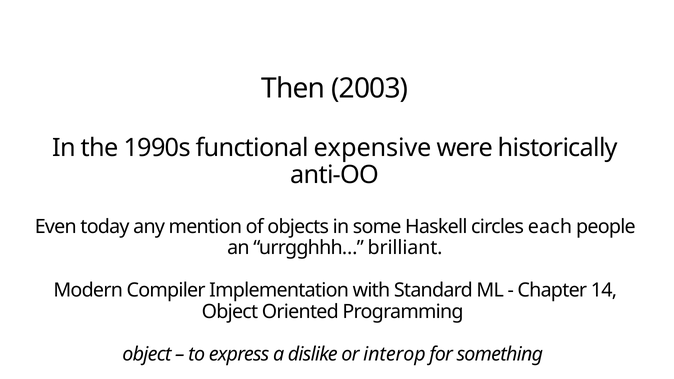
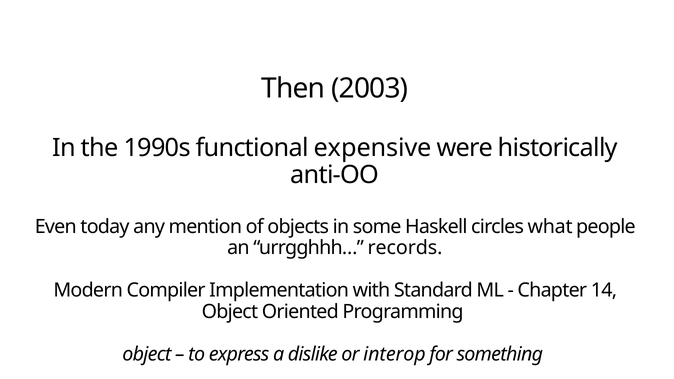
each: each -> what (550, 227)
brilliant: brilliant -> records (405, 248)
